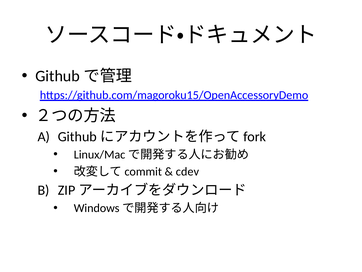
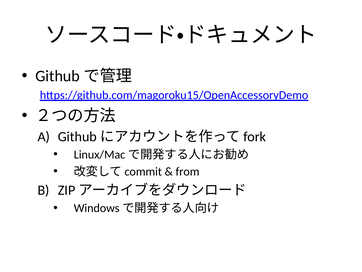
cdev: cdev -> from (187, 171)
